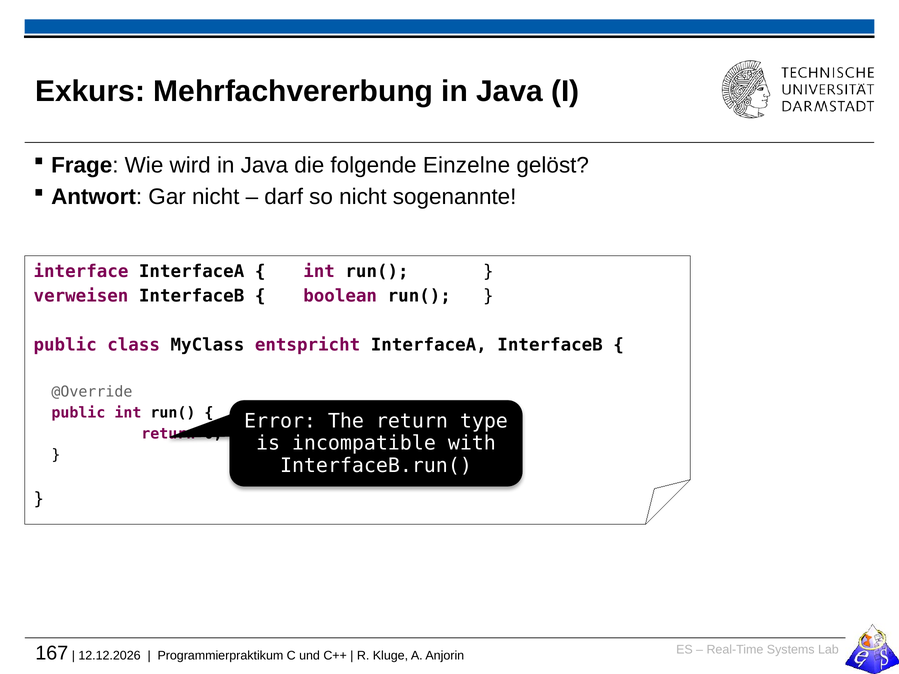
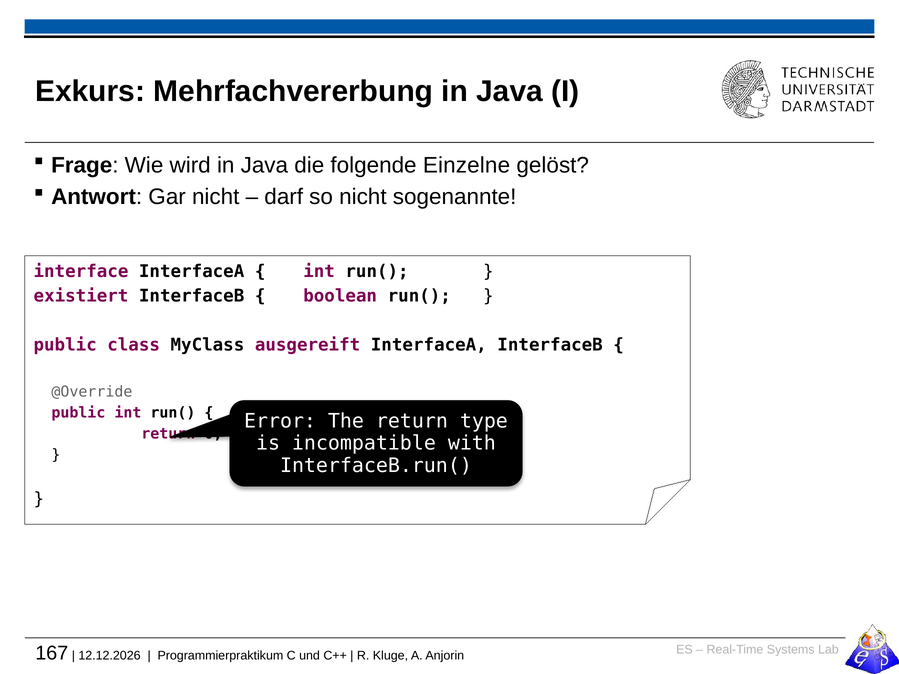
verweisen: verweisen -> existiert (81, 296)
entspricht: entspricht -> ausgereift (308, 345)
